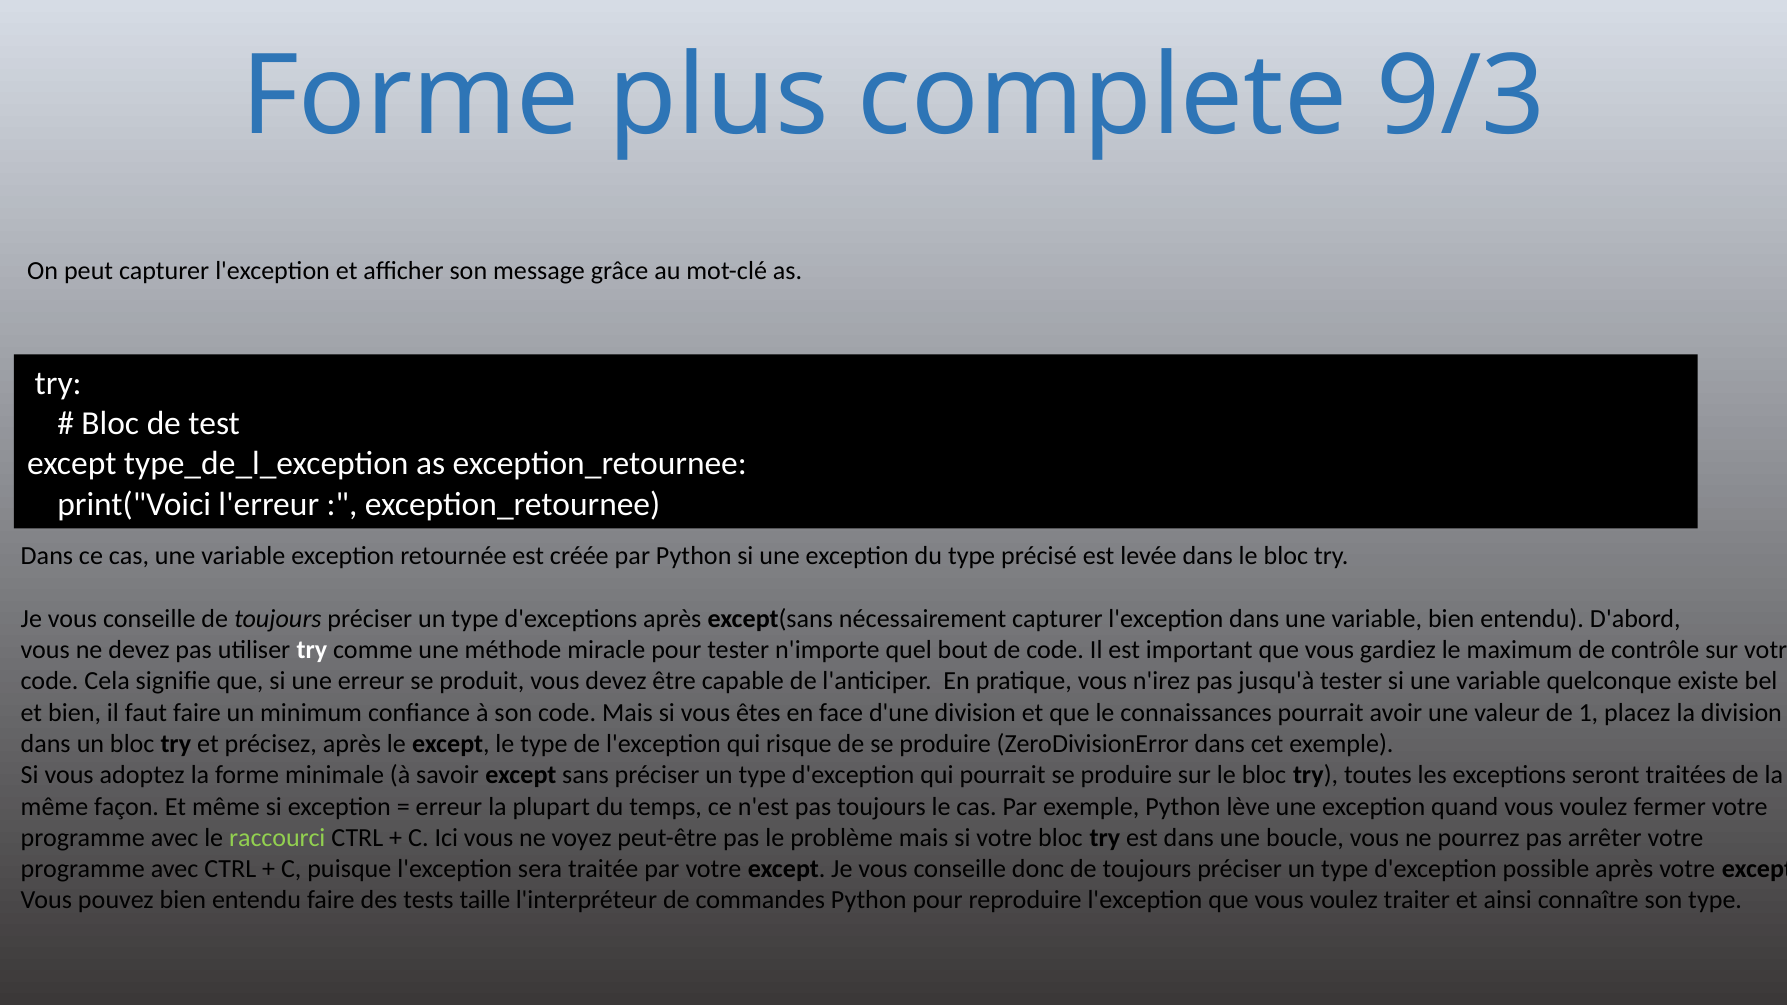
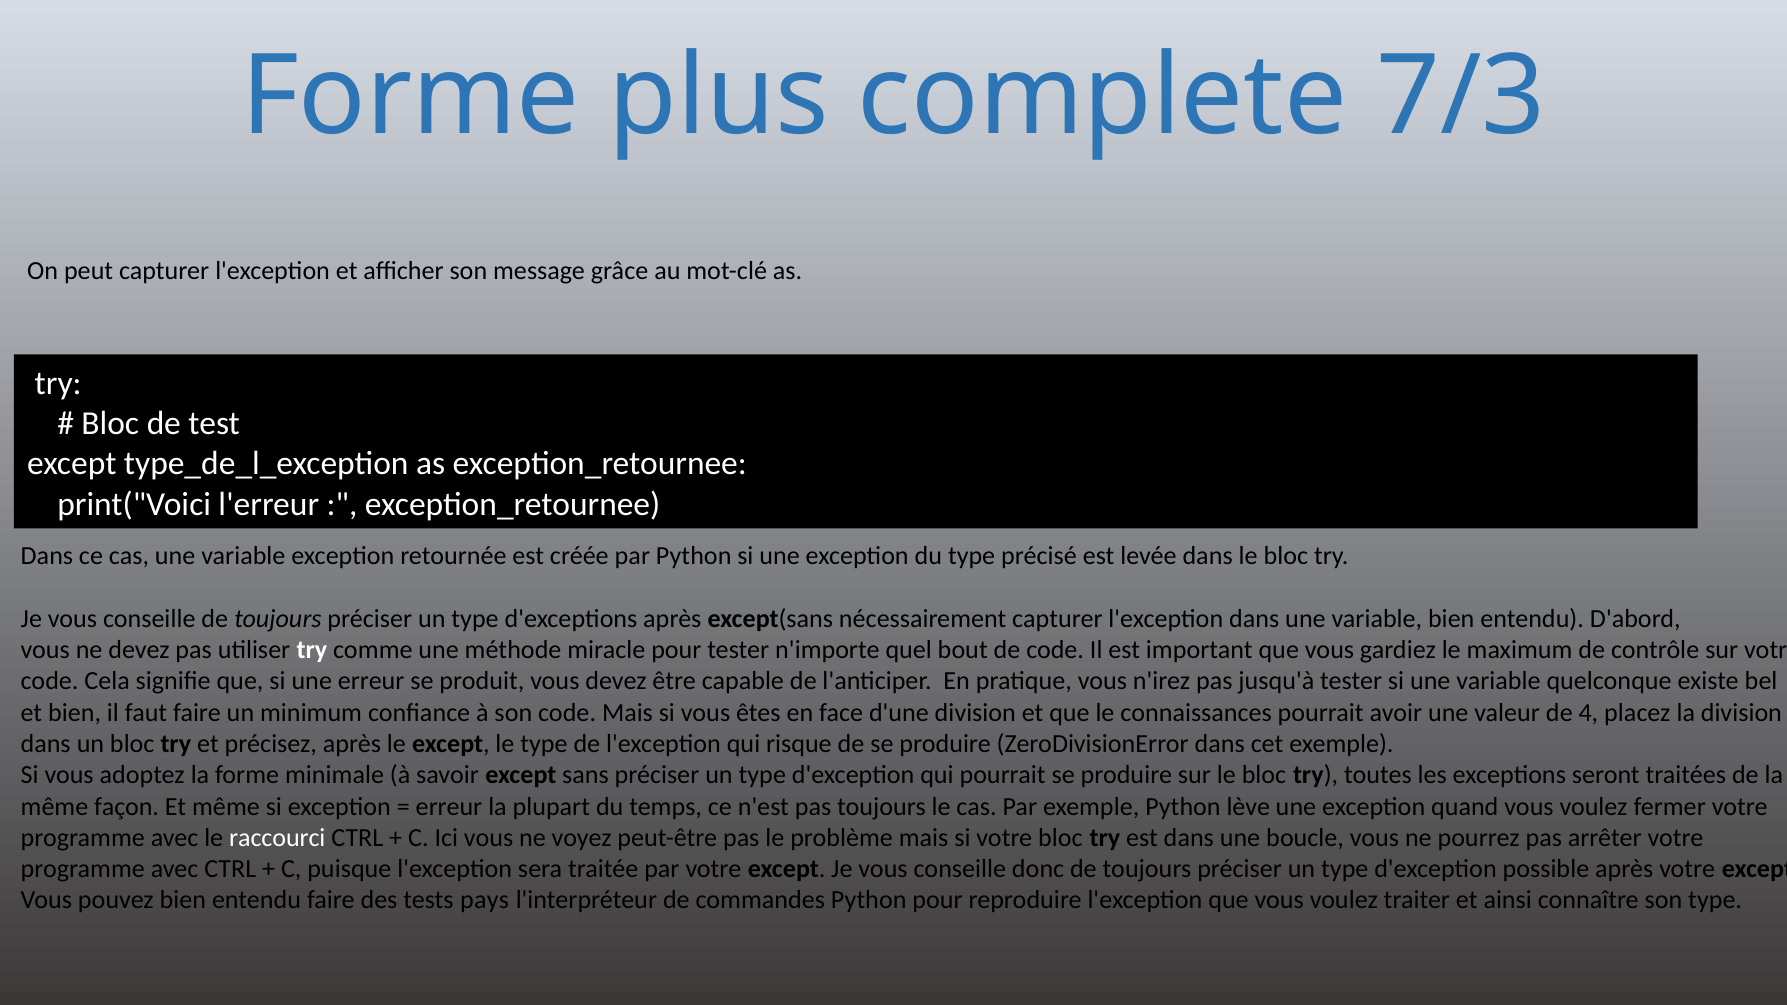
9/3: 9/3 -> 7/3 (1461, 96)
1: 1 -> 4 (1588, 713)
raccourci colour: light green -> white (277, 838)
taille: taille -> pays (485, 901)
